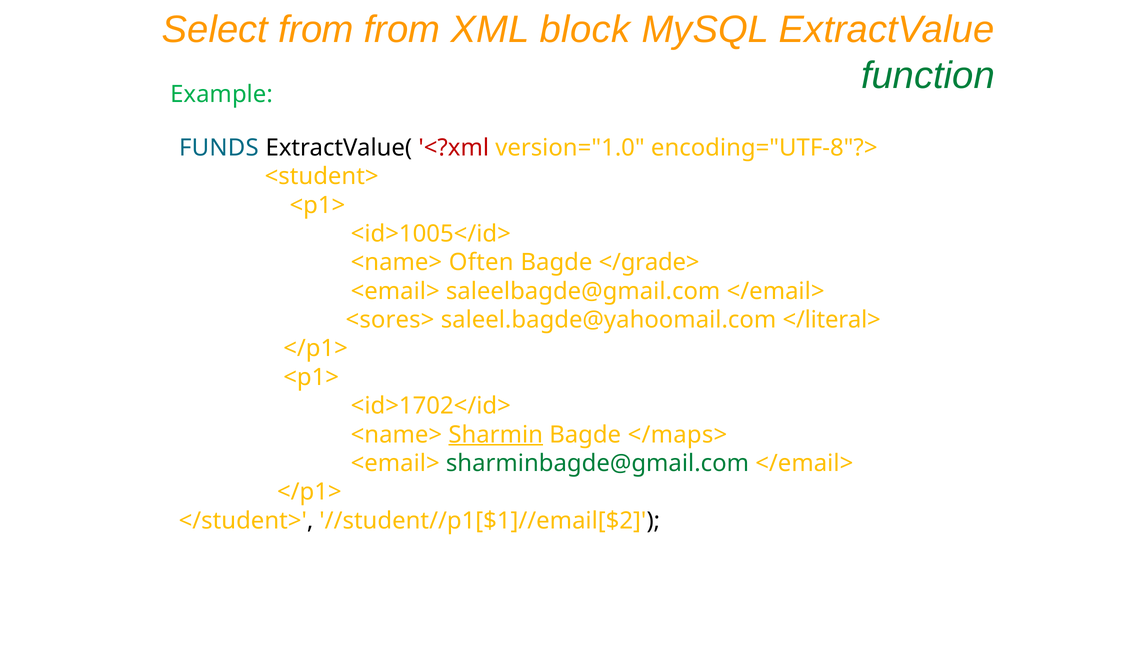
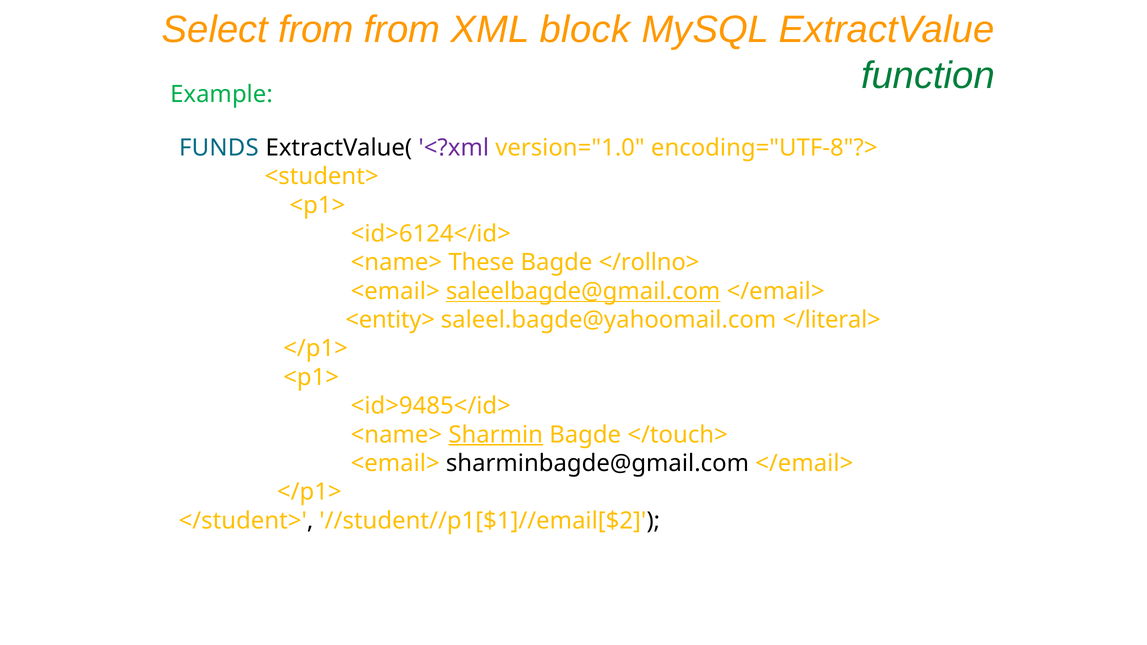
<?xml colour: red -> purple (454, 148)
<id>1005</id>: <id>1005</id> -> <id>6124</id> (431, 234)
Often: Often -> These (481, 263)
</grade>: </grade> -> </rollno> (649, 263)
saleelbagde@gmail.com underline: none -> present (583, 291)
<sores>: <sores> -> <entity> (390, 320)
<id>1702</id>: <id>1702</id> -> <id>9485</id> (431, 406)
</maps>: </maps> -> </touch> (678, 435)
sharminbagde@gmail.com colour: green -> black (597, 463)
